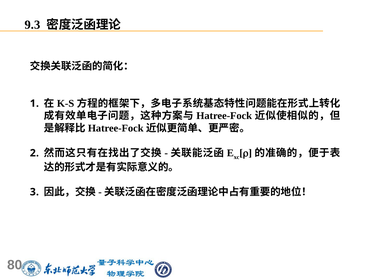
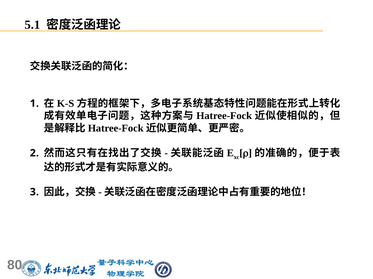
9.3: 9.3 -> 5.1 (32, 25)
